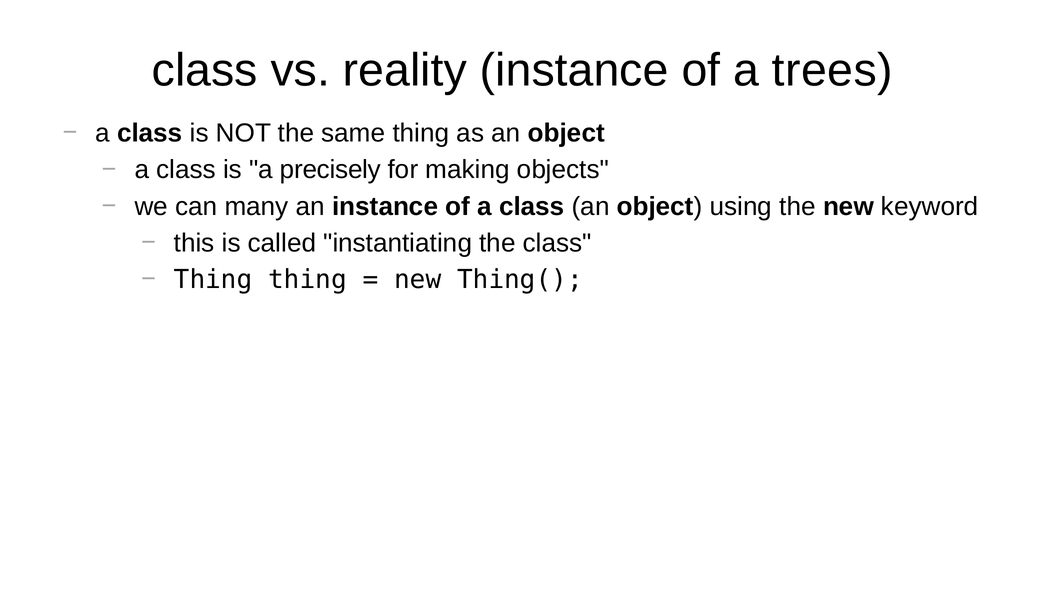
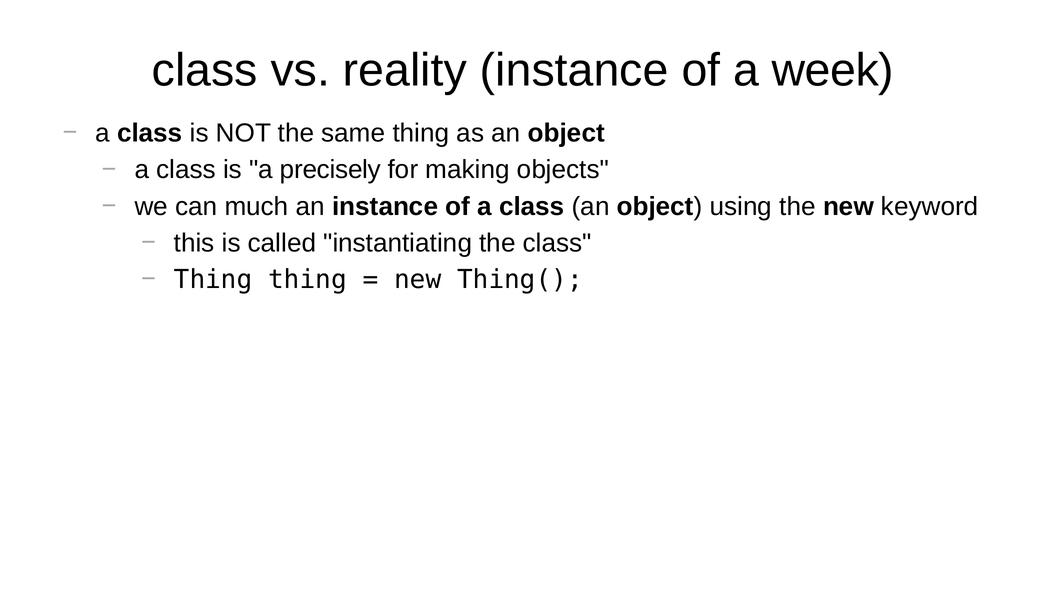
trees: trees -> week (833, 71)
many: many -> much (257, 206)
